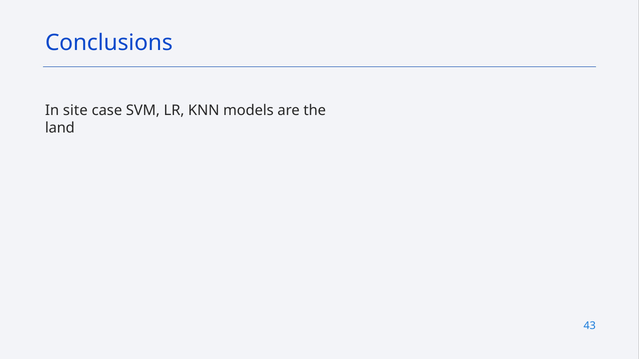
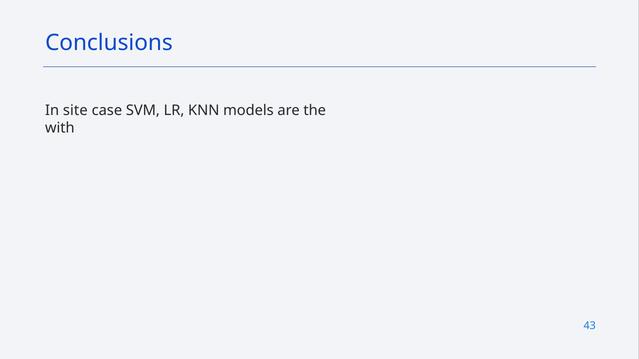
land: land -> with (60, 128)
